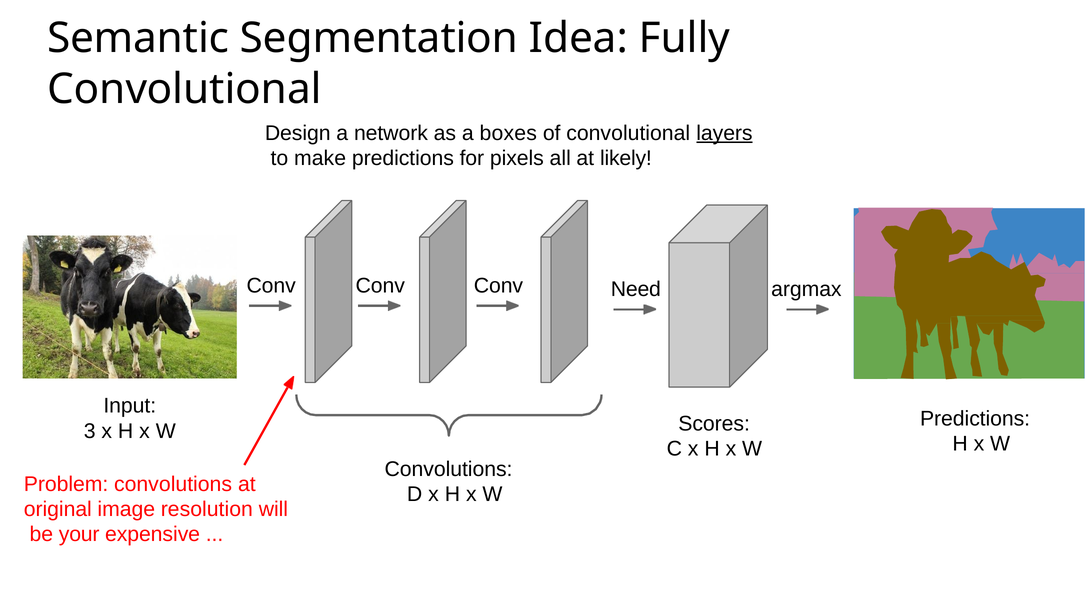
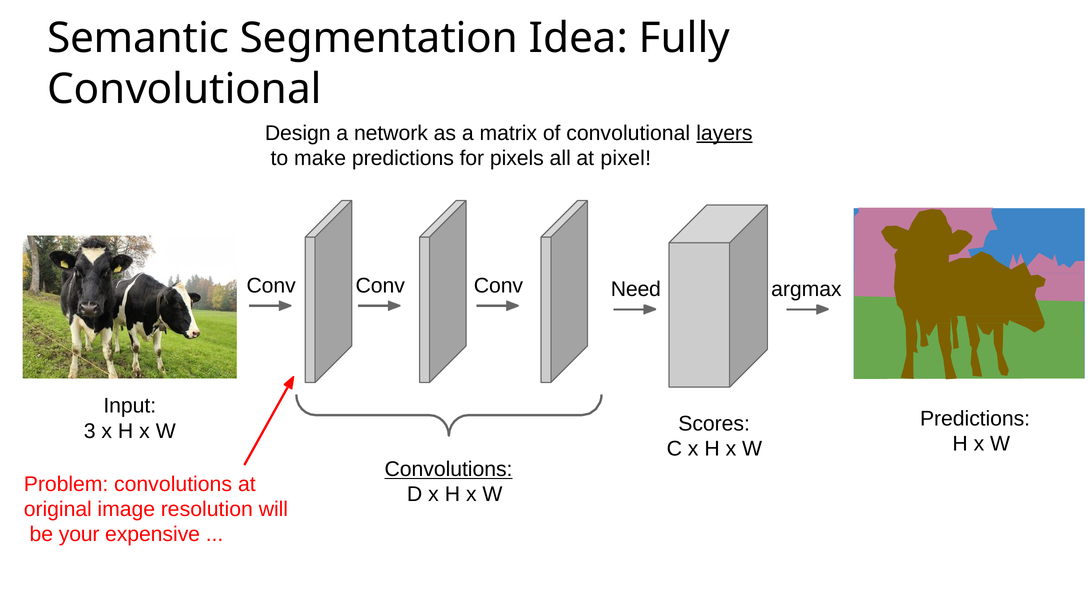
boxes: boxes -> matrix (508, 133)
likely: likely -> pixel (626, 158)
Convolutions underline: none -> present (449, 469)
